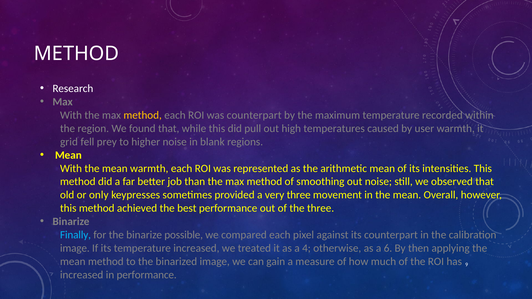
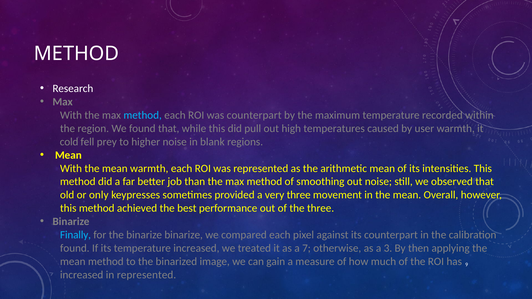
method colour: yellow -> light blue (143, 115)
grid: grid -> cold (69, 142)
binarize possible: possible -> binarize (184, 235)
image: image -> found (75, 248)
4: 4 -> 7 (306, 248)
6: 6 -> 3 (388, 248)
in performance: performance -> represented (147, 275)
